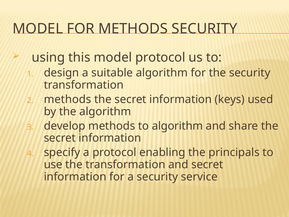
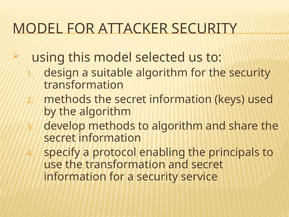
FOR METHODS: METHODS -> ATTACKER (133, 29)
model protocol: protocol -> selected (160, 57)
